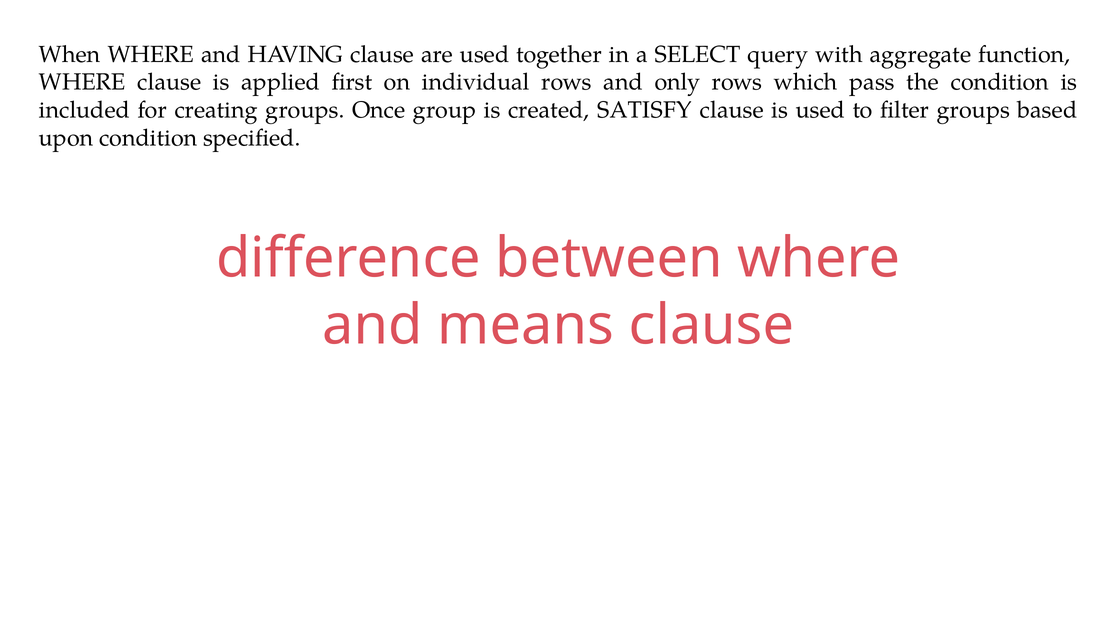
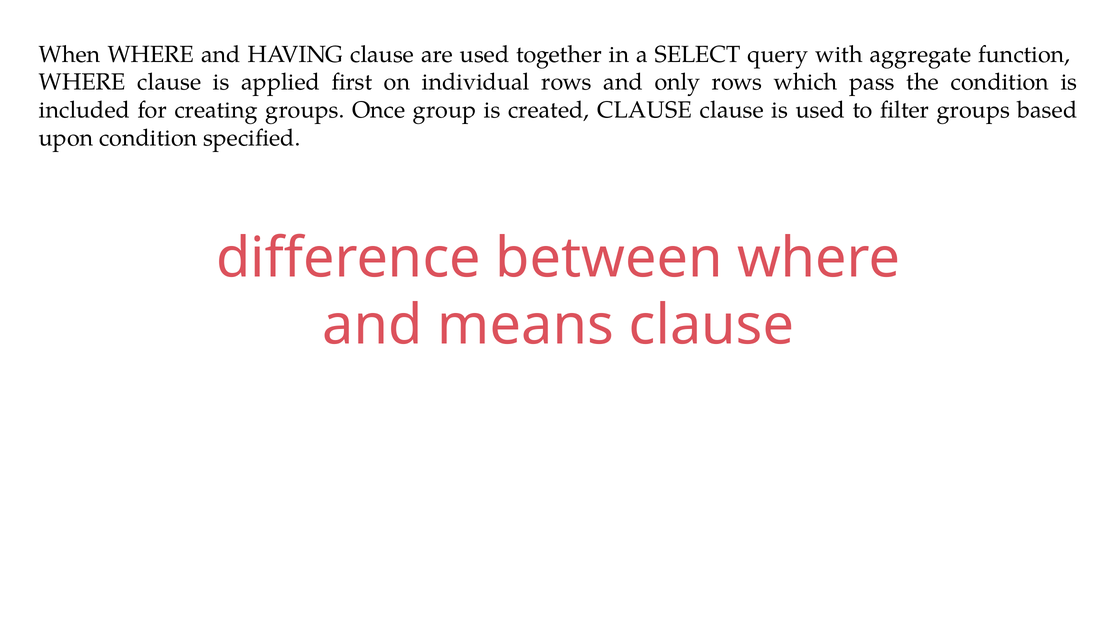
created SATISFY: SATISFY -> CLAUSE (644, 110)
